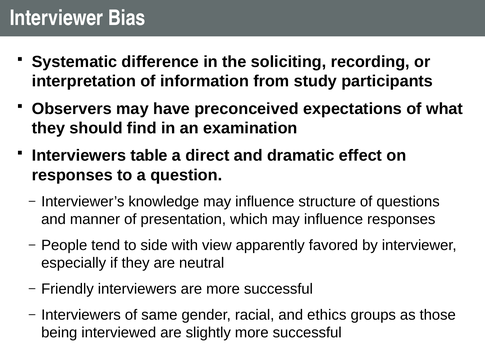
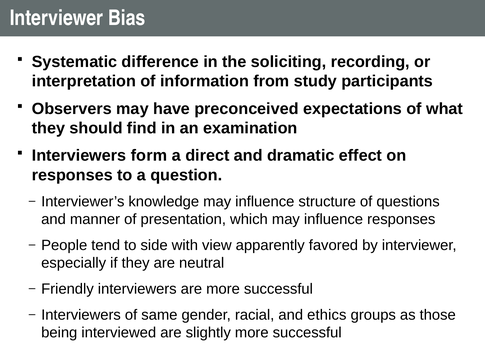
table: table -> form (149, 156)
